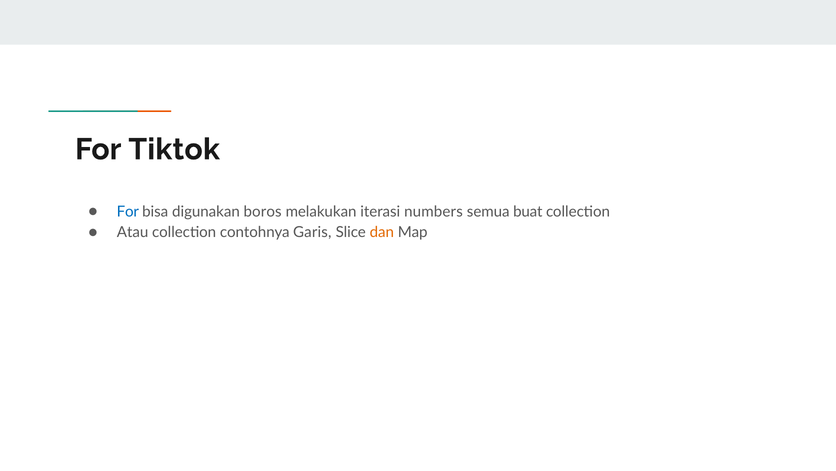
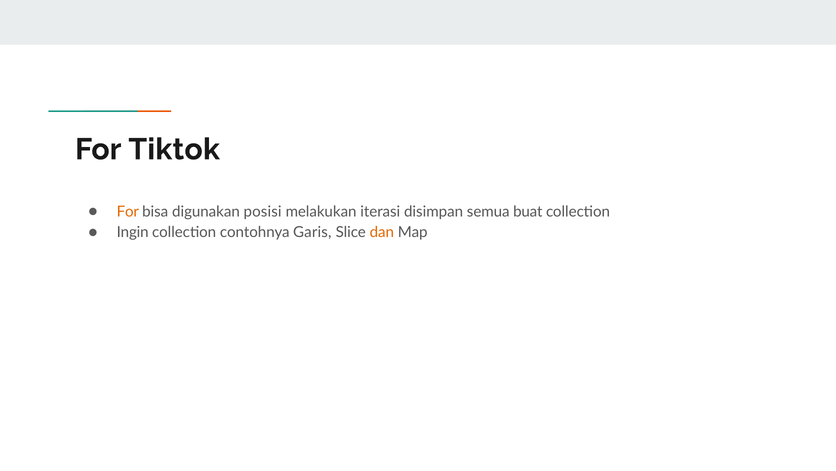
For colour: blue -> orange (128, 211)
boros: boros -> posisi (263, 211)
numbers: numbers -> disimpan (434, 211)
Atau: Atau -> Ingin (133, 232)
